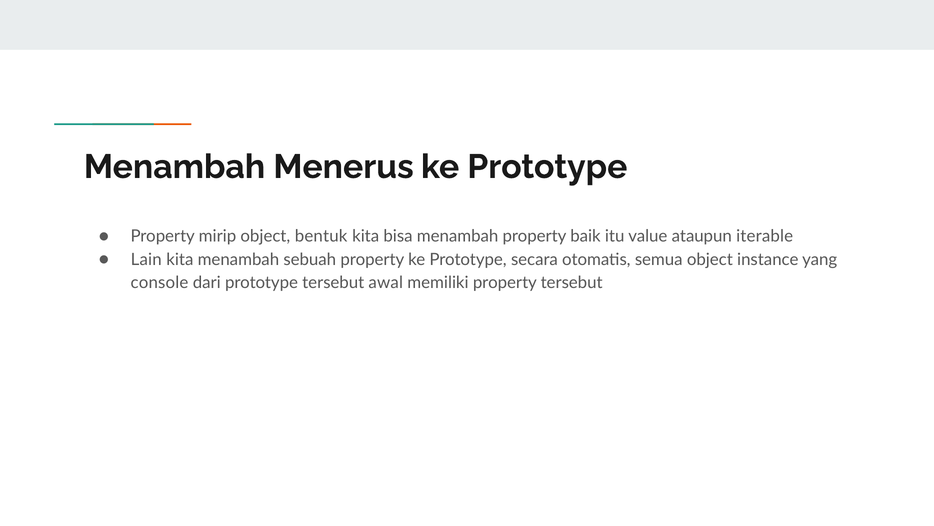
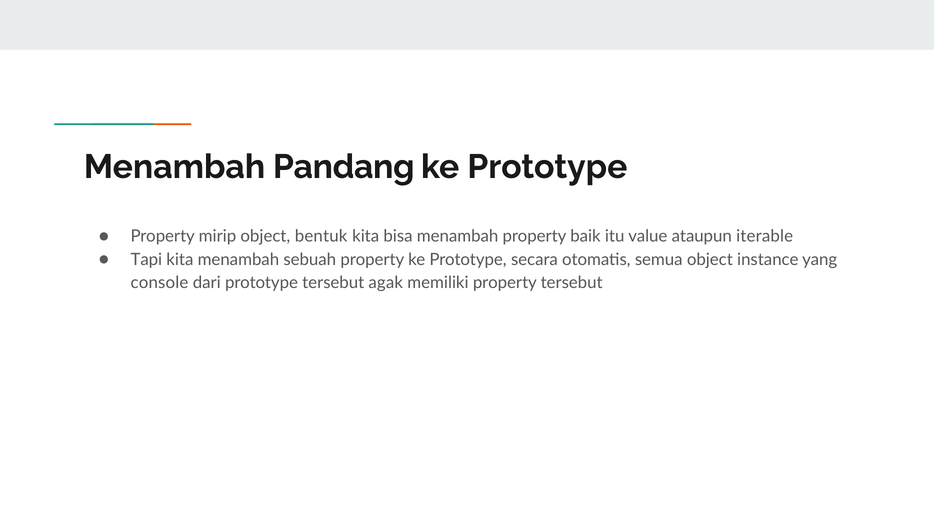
Menerus: Menerus -> Pandang (344, 167)
Lain: Lain -> Tapi (146, 259)
awal: awal -> agak (386, 283)
